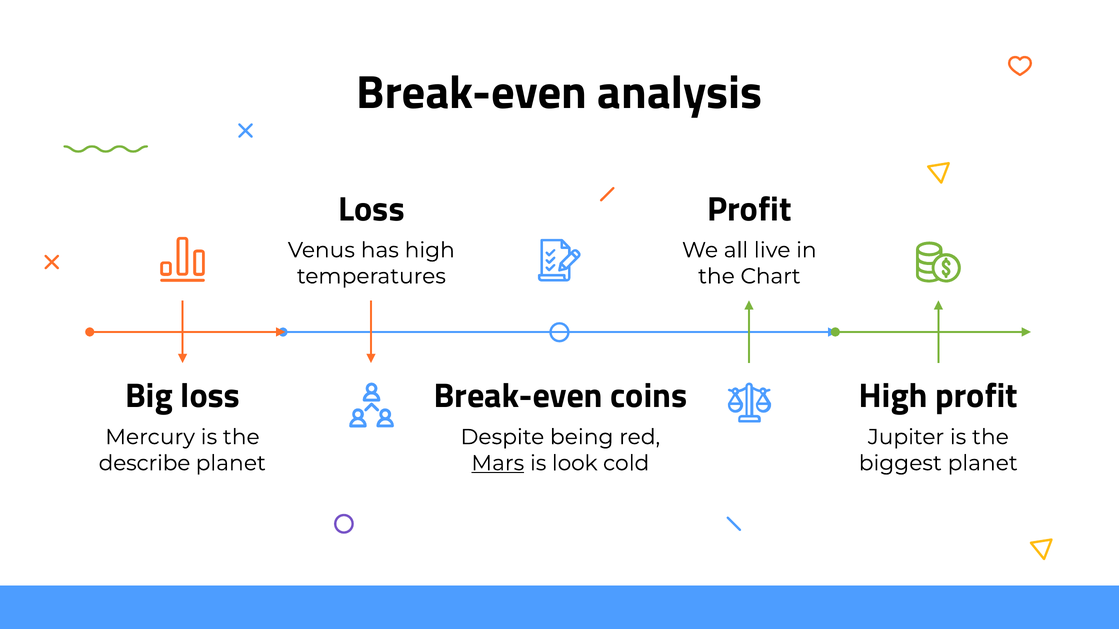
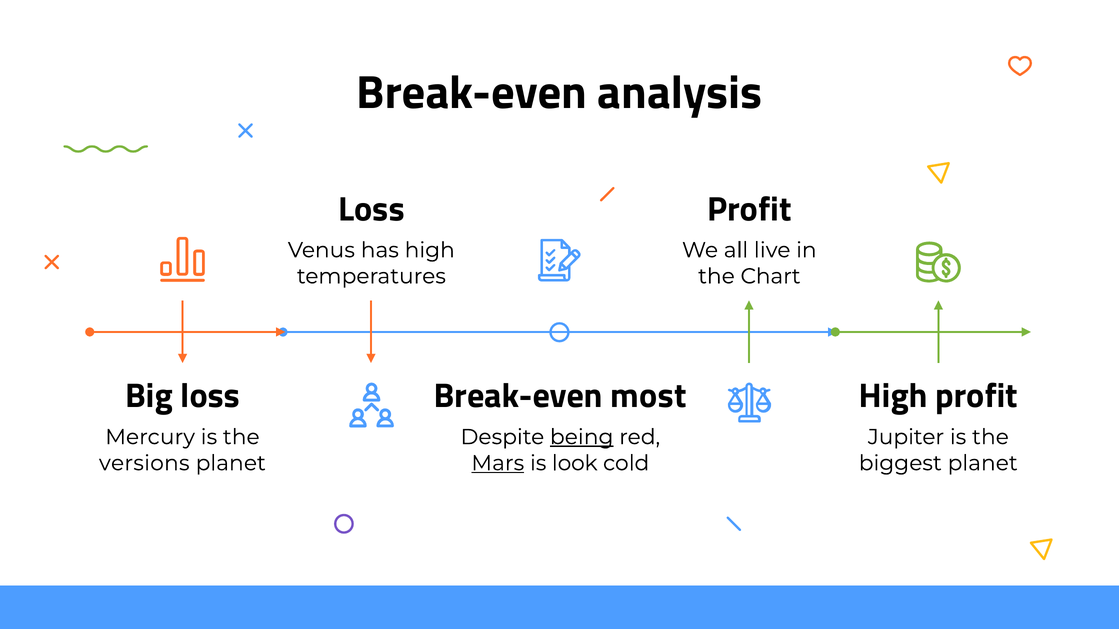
coins: coins -> most (649, 396)
being underline: none -> present (582, 437)
describe: describe -> versions (144, 463)
